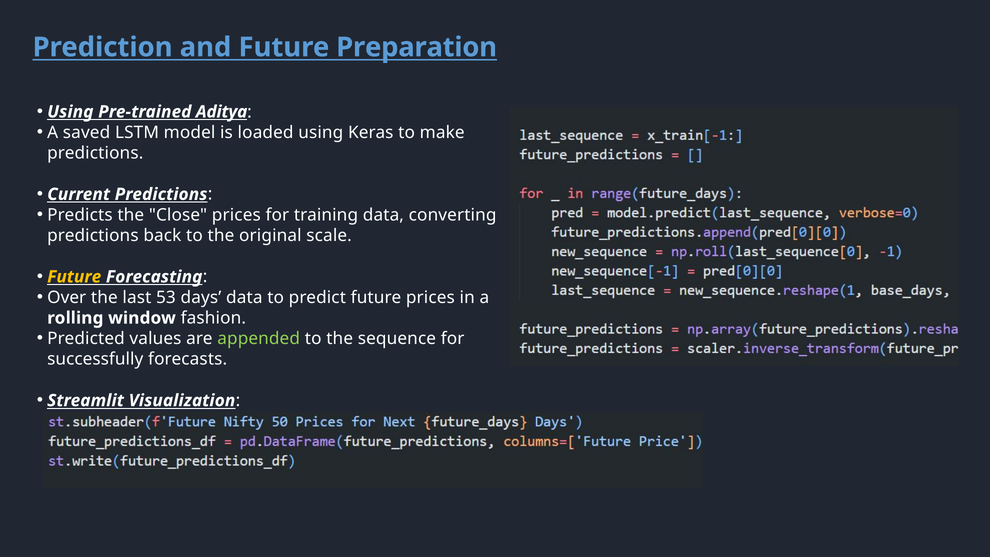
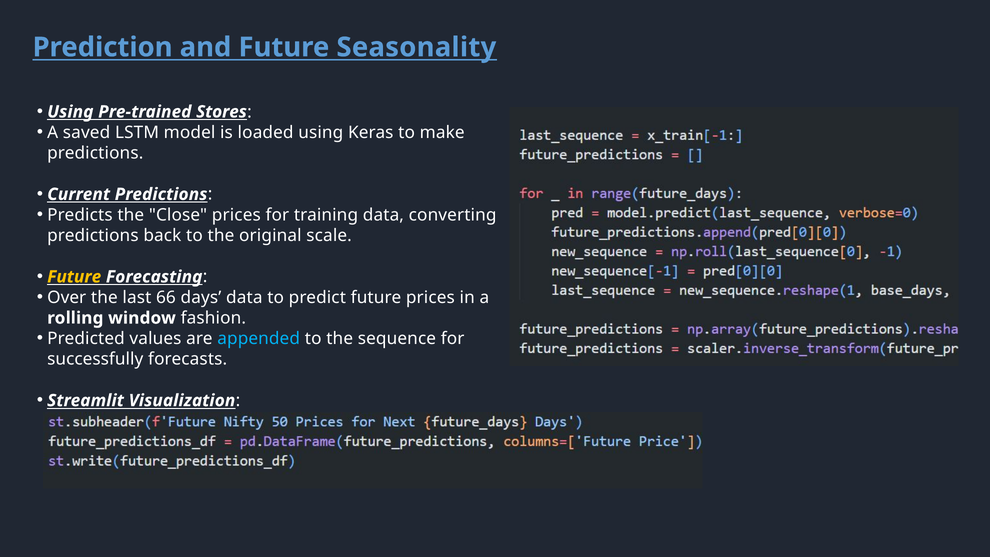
Preparation: Preparation -> Seasonality (416, 47)
Aditya: Aditya -> Stores (222, 112)
53: 53 -> 66 (166, 297)
appended colour: light green -> light blue (259, 339)
